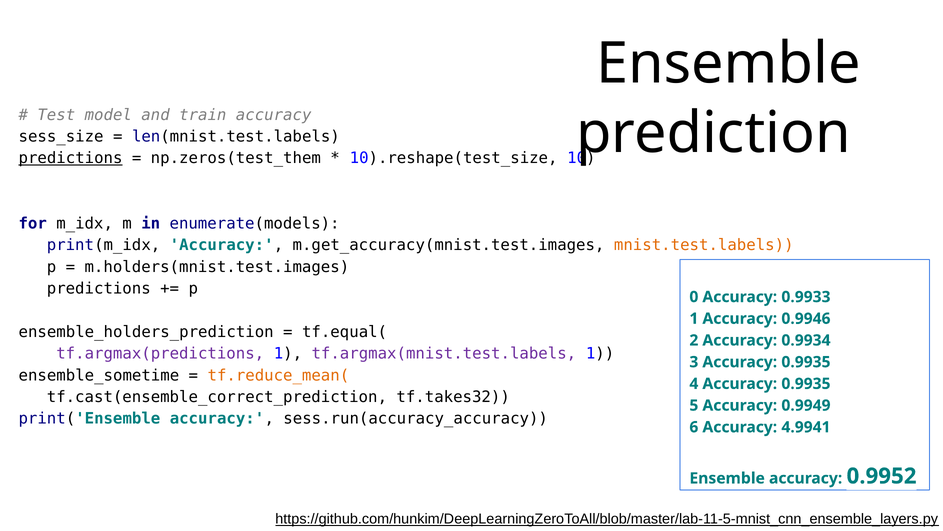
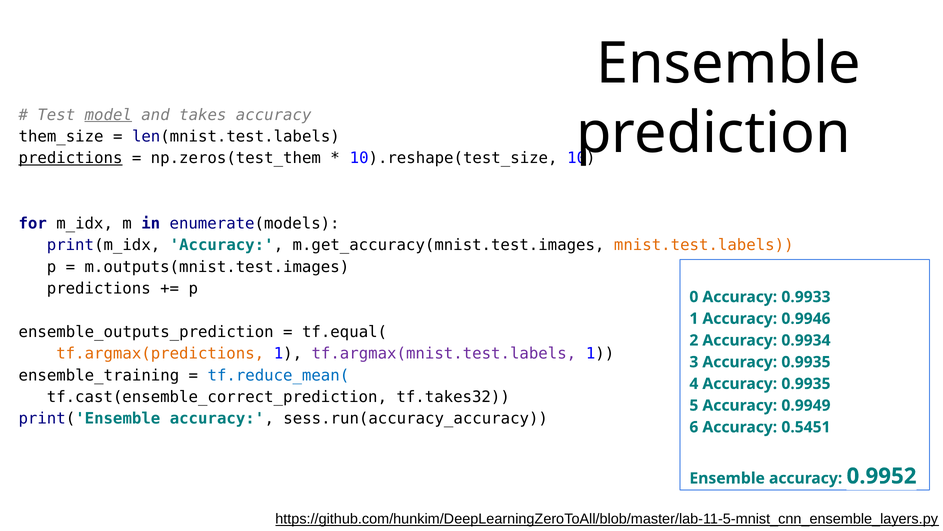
model underline: none -> present (108, 115)
train: train -> takes (203, 115)
sess_size: sess_size -> them_size (61, 136)
m.holders(mnist.test.images: m.holders(mnist.test.images -> m.outputs(mnist.test.images (217, 267)
ensemble_holders_prediction: ensemble_holders_prediction -> ensemble_outputs_prediction (146, 332)
tf.argmax(predictions colour: purple -> orange (160, 353)
ensemble_sometime: ensemble_sometime -> ensemble_training (99, 375)
tf.reduce_mean( colour: orange -> blue (278, 375)
4.9941: 4.9941 -> 0.5451 (806, 427)
